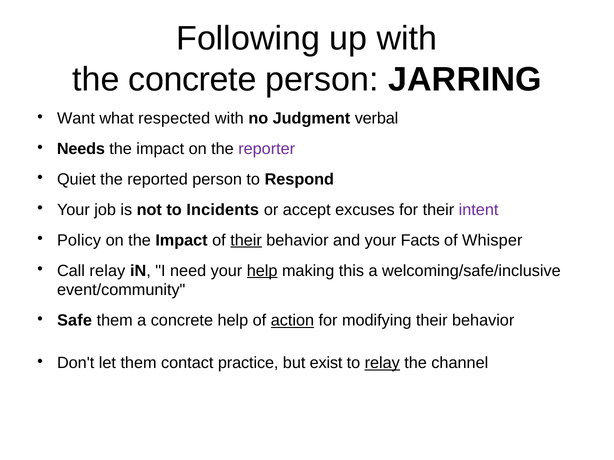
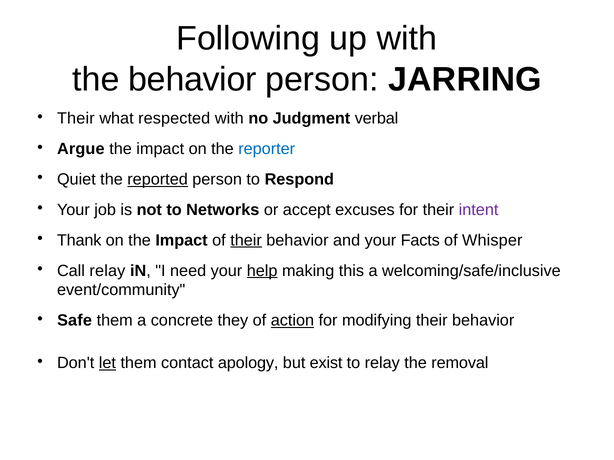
the concrete: concrete -> behavior (192, 80)
Want: Want -> Their (76, 119)
Needs: Needs -> Argue (81, 149)
reporter colour: purple -> blue (267, 149)
reported underline: none -> present (158, 180)
Incidents: Incidents -> Networks (223, 210)
Policy: Policy -> Thank (79, 240)
concrete help: help -> they (233, 321)
let underline: none -> present (107, 363)
practice: practice -> apology (248, 363)
relay underline: present -> none (382, 363)
channel: channel -> removal (460, 363)
